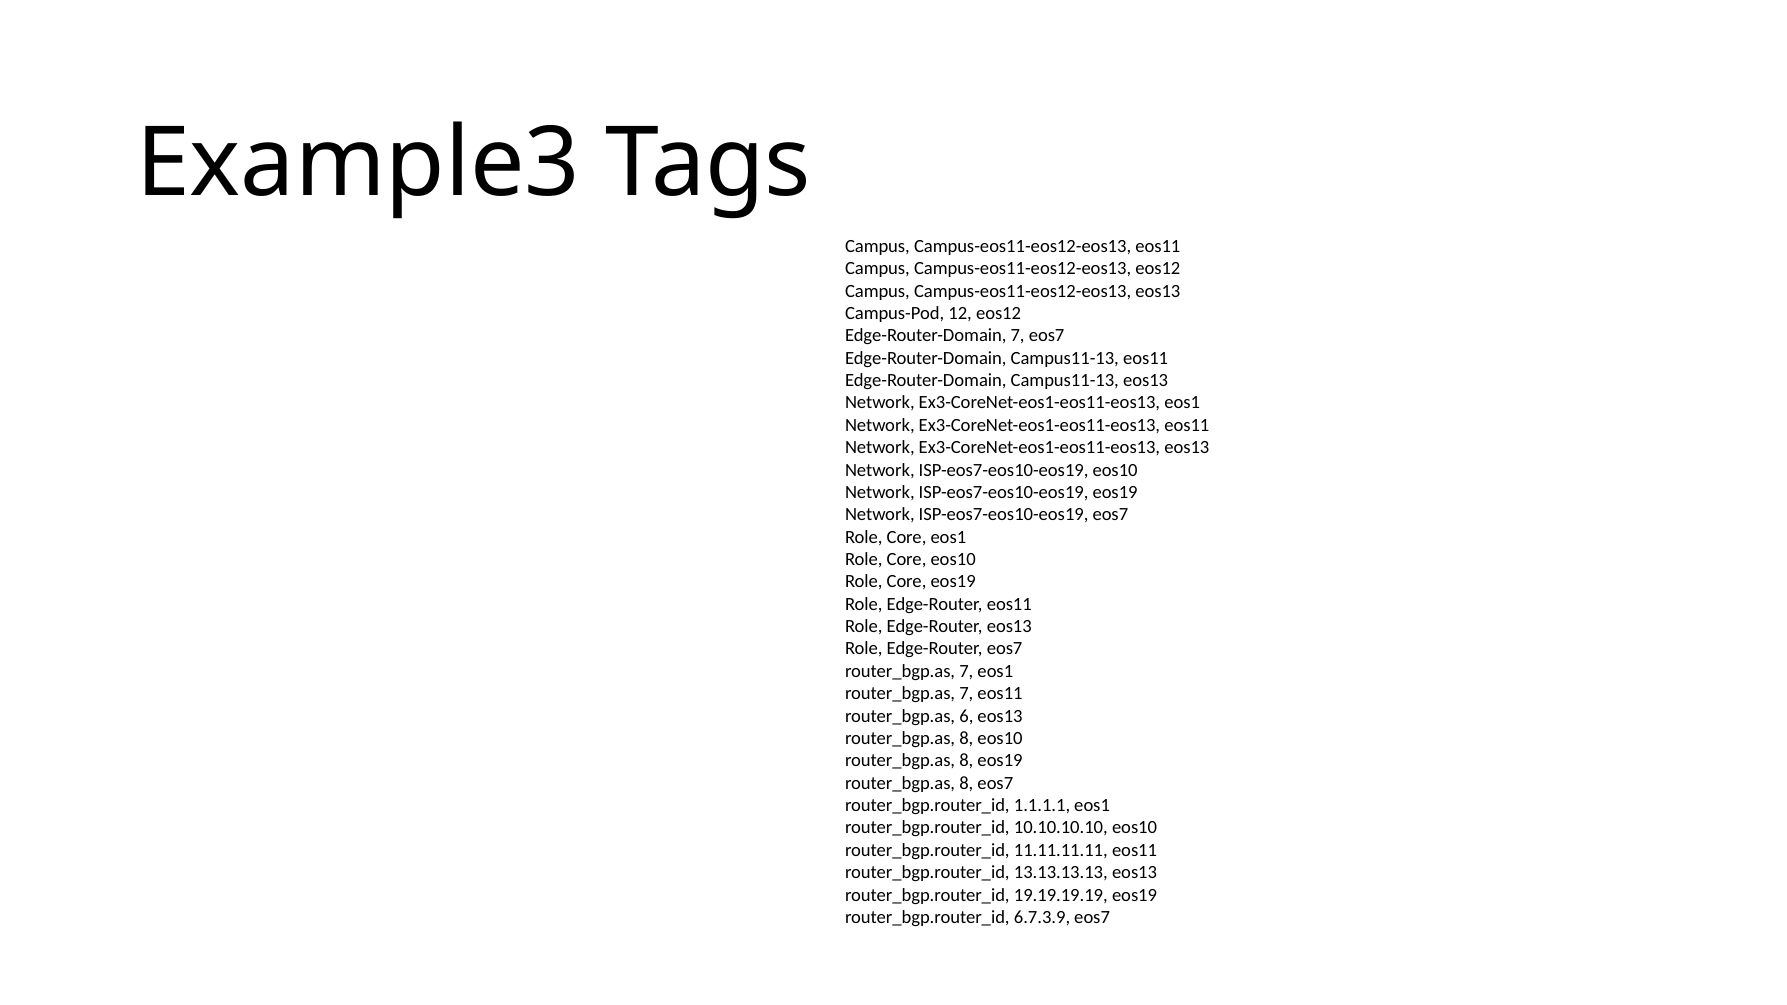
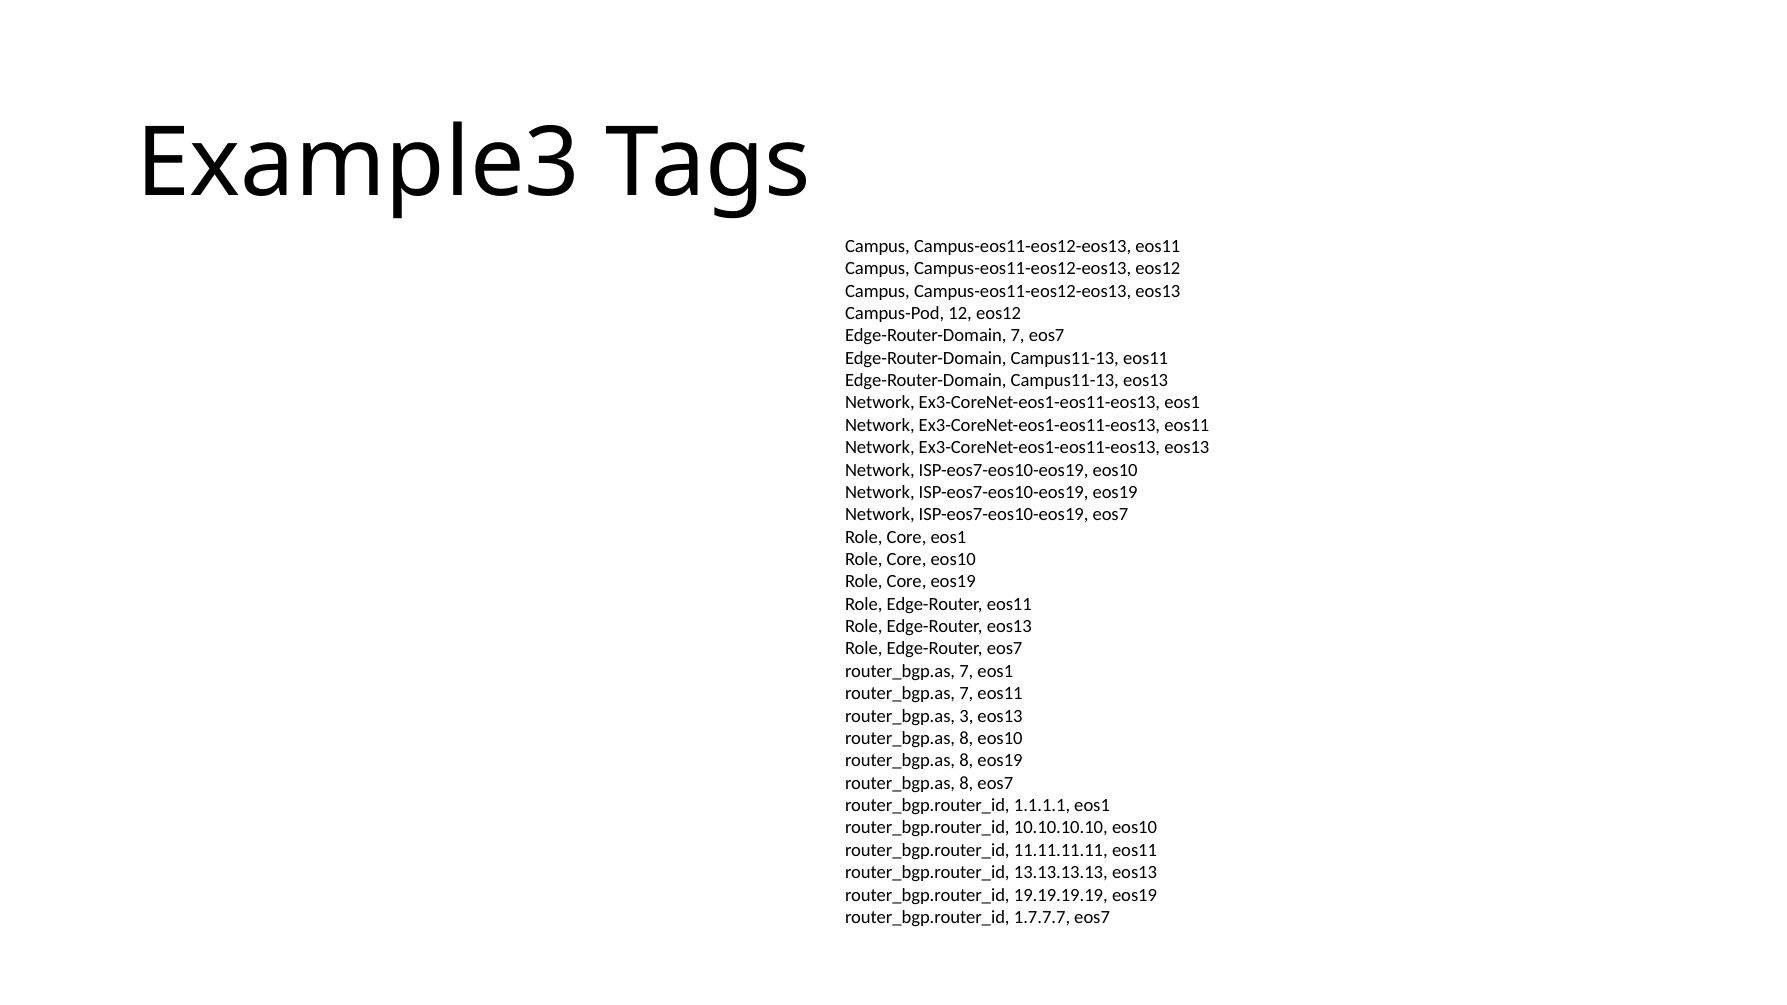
6: 6 -> 3 (966, 716)
6.7.3.9: 6.7.3.9 -> 1.7.7.7 (1042, 917)
